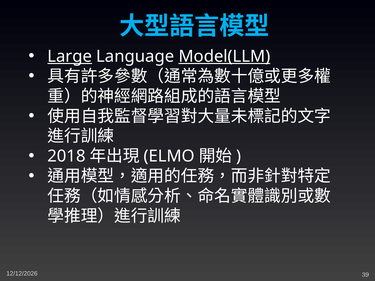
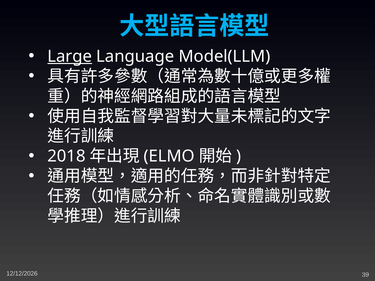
Model(LLM underline: present -> none (224, 56)
